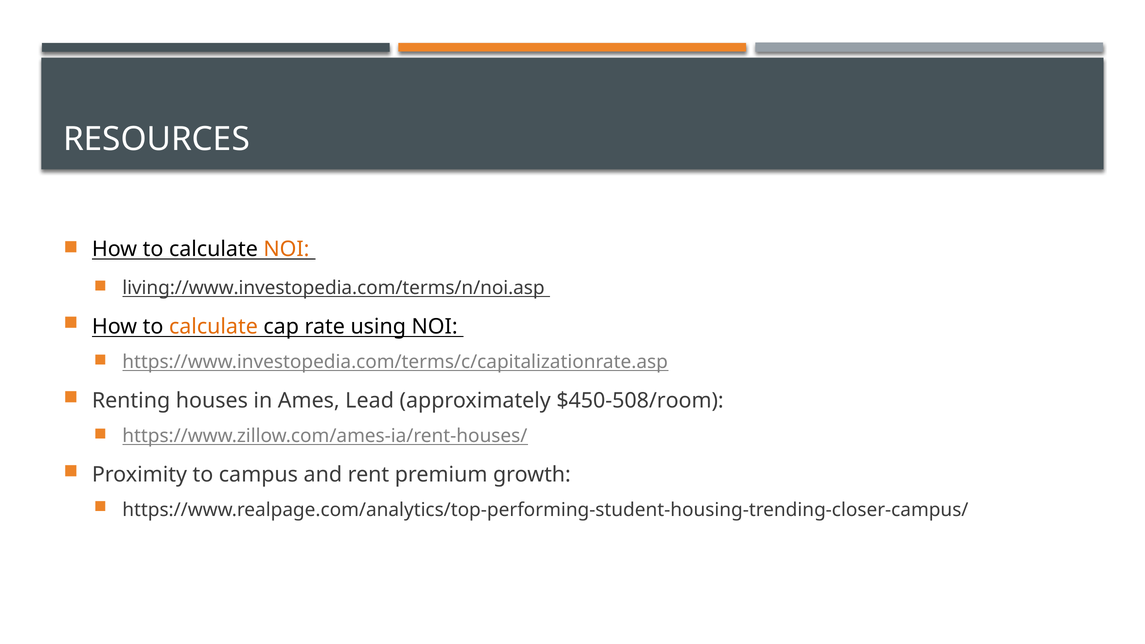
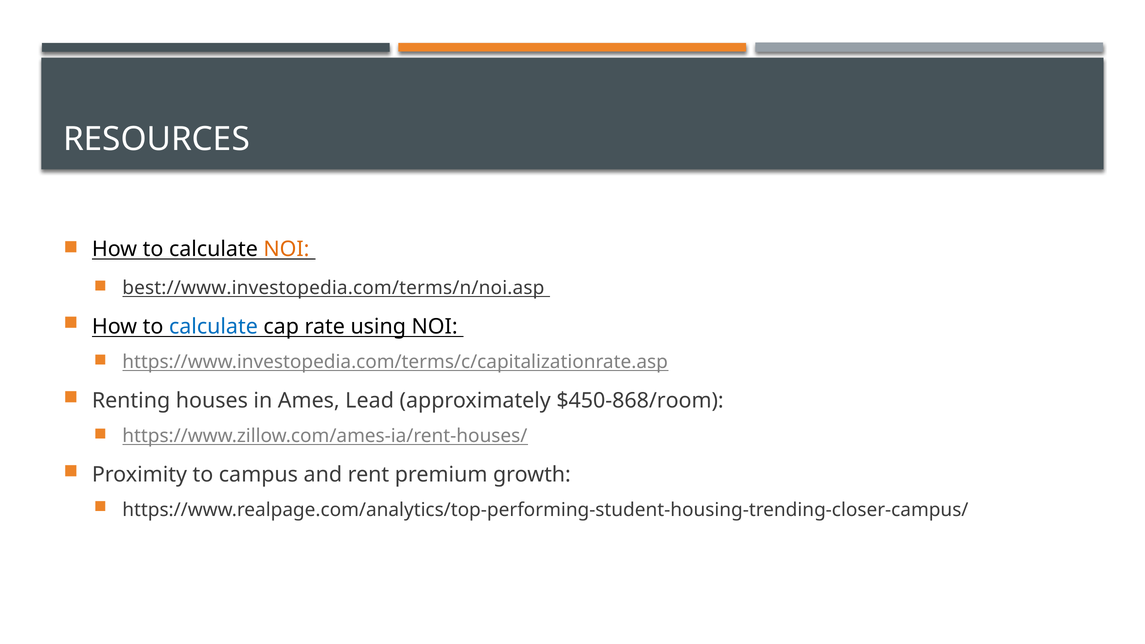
living://www.investopedia.com/terms/n/noi.asp: living://www.investopedia.com/terms/n/noi.asp -> best://www.investopedia.com/terms/n/noi.asp (333, 288)
calculate colour: orange -> blue (213, 327)
$450-508/room: $450-508/room -> $450-868/room (640, 401)
